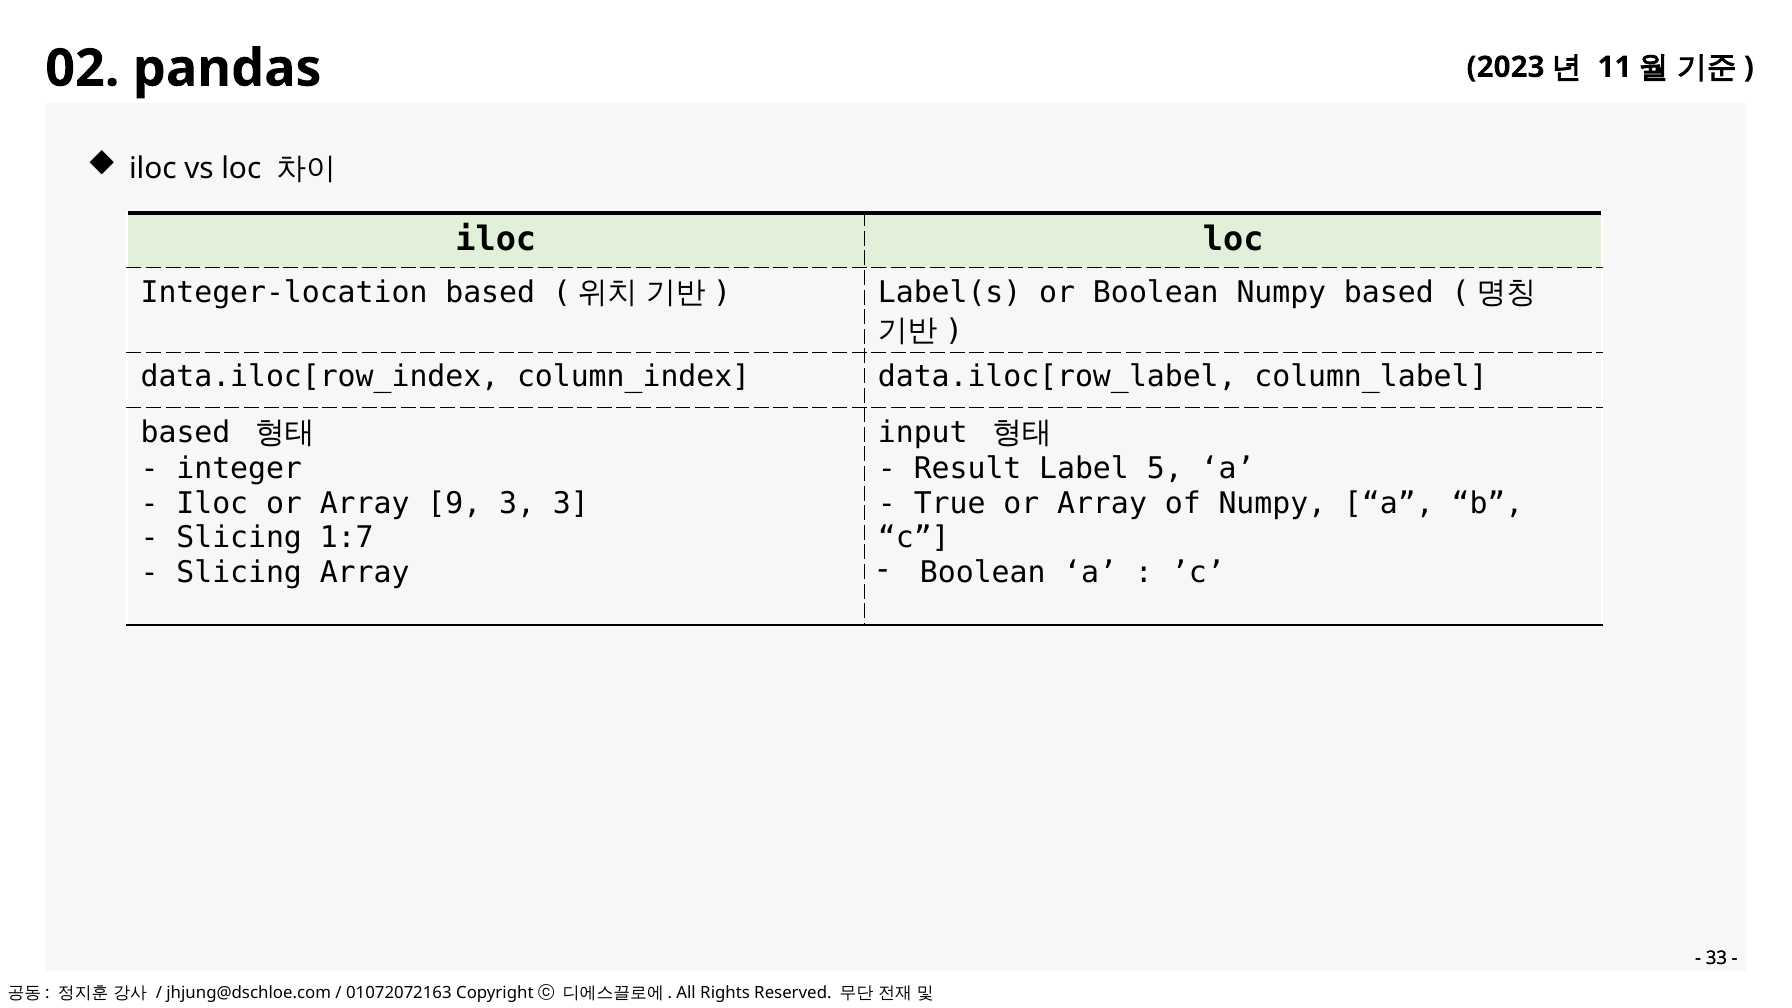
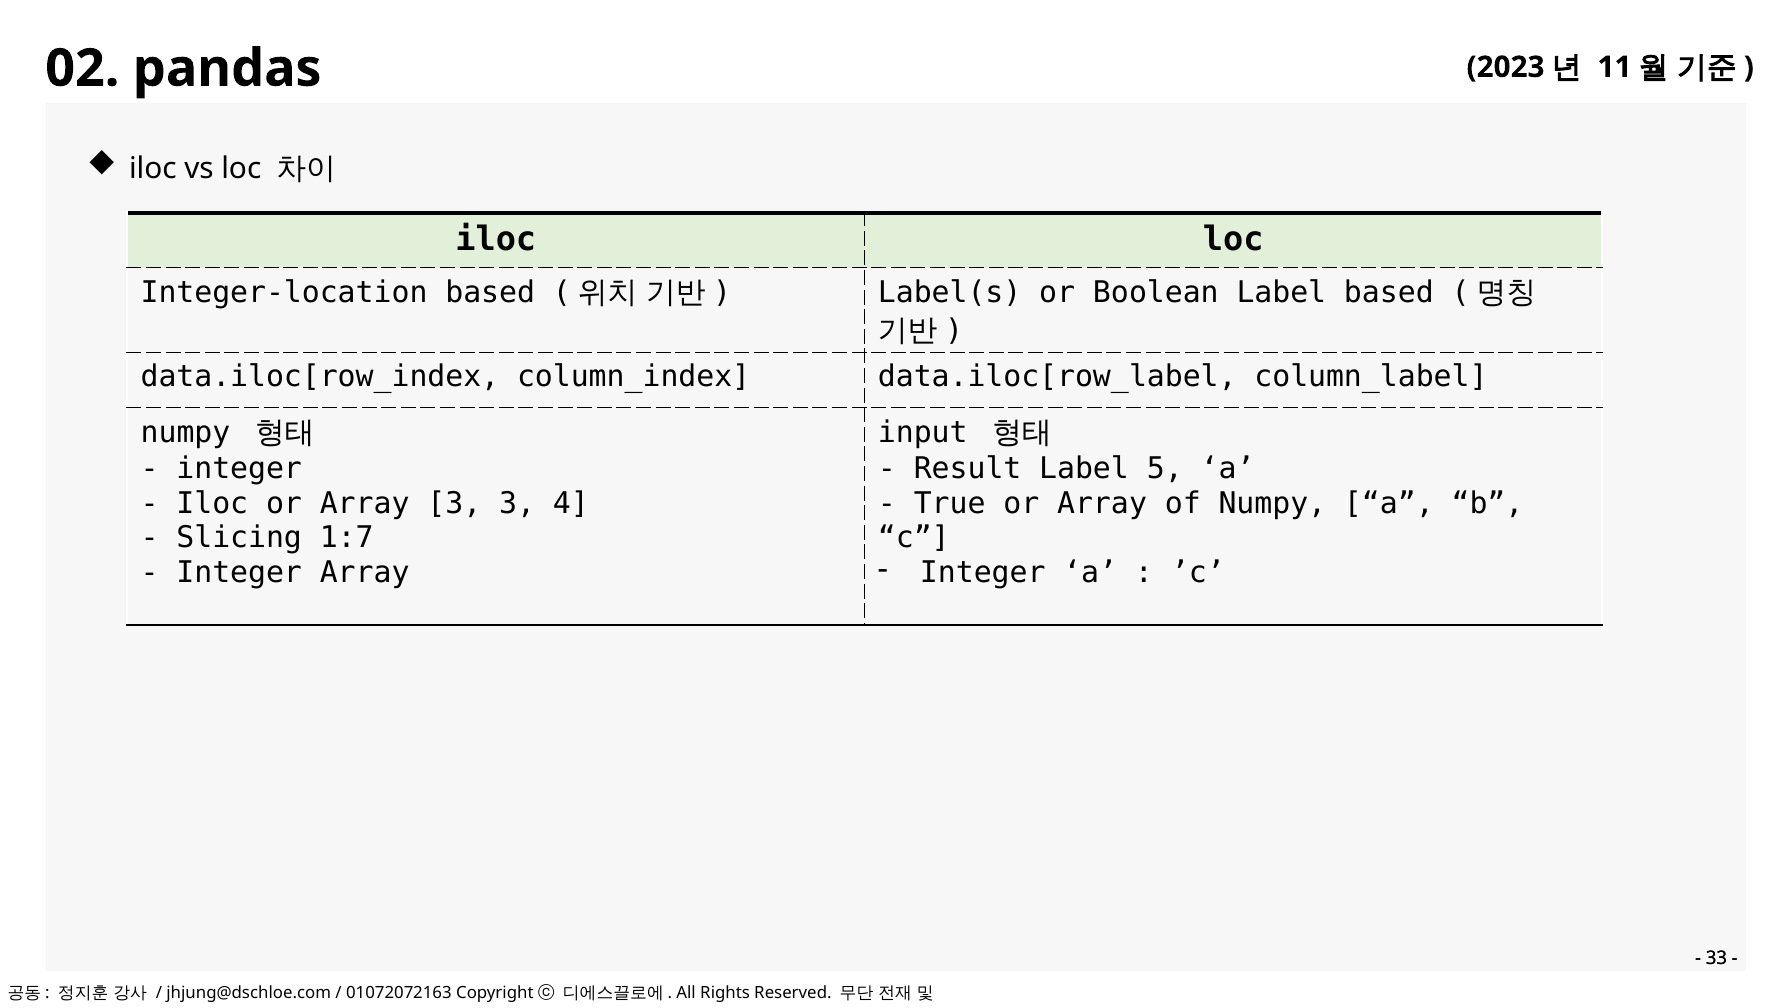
Boolean Numpy: Numpy -> Label (1281, 293)
based: based -> numpy (185, 433)
Array 9: 9 -> 3 (454, 504)
3 3: 3 -> 4 (571, 504)
Boolean: Boolean -> Integer (983, 573)
Slicing: Slicing -> Integer (239, 573)
